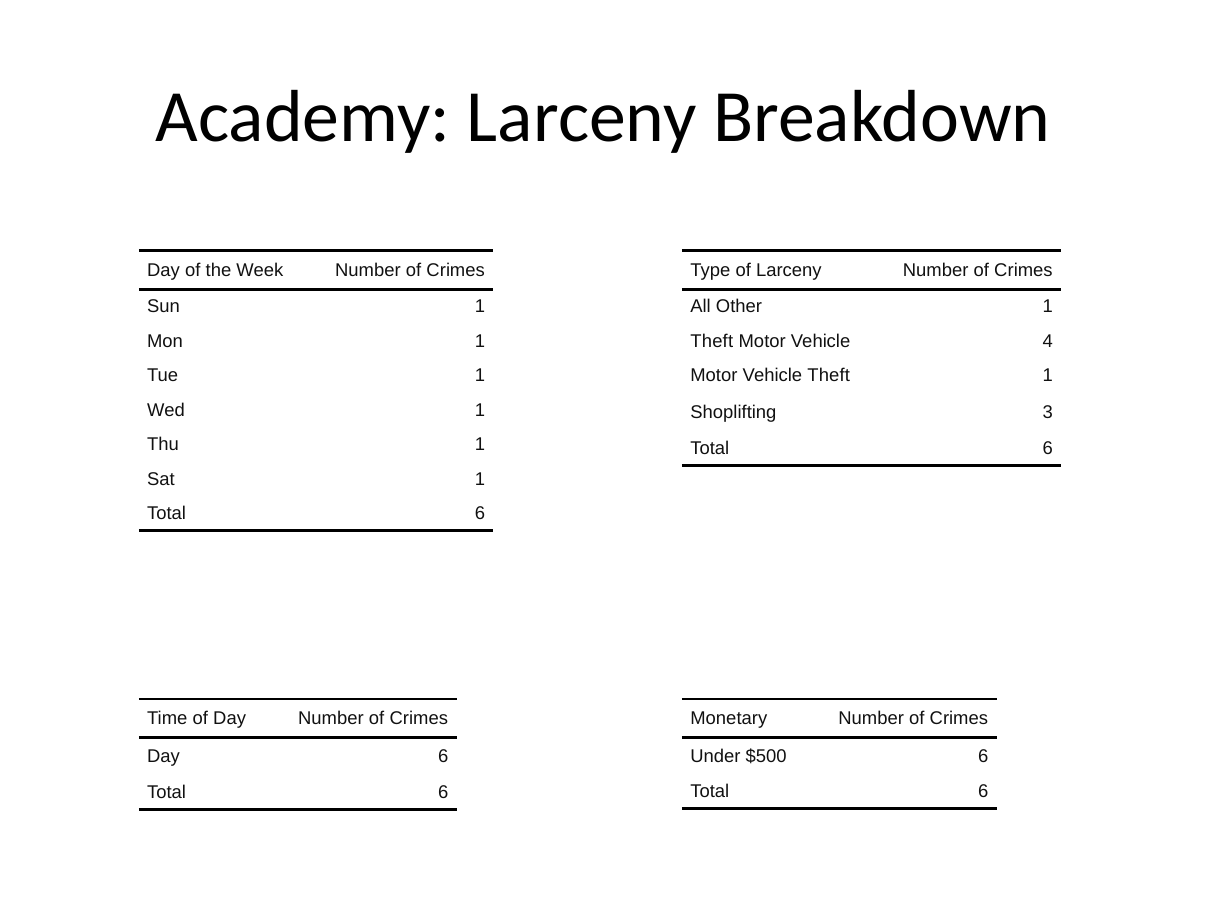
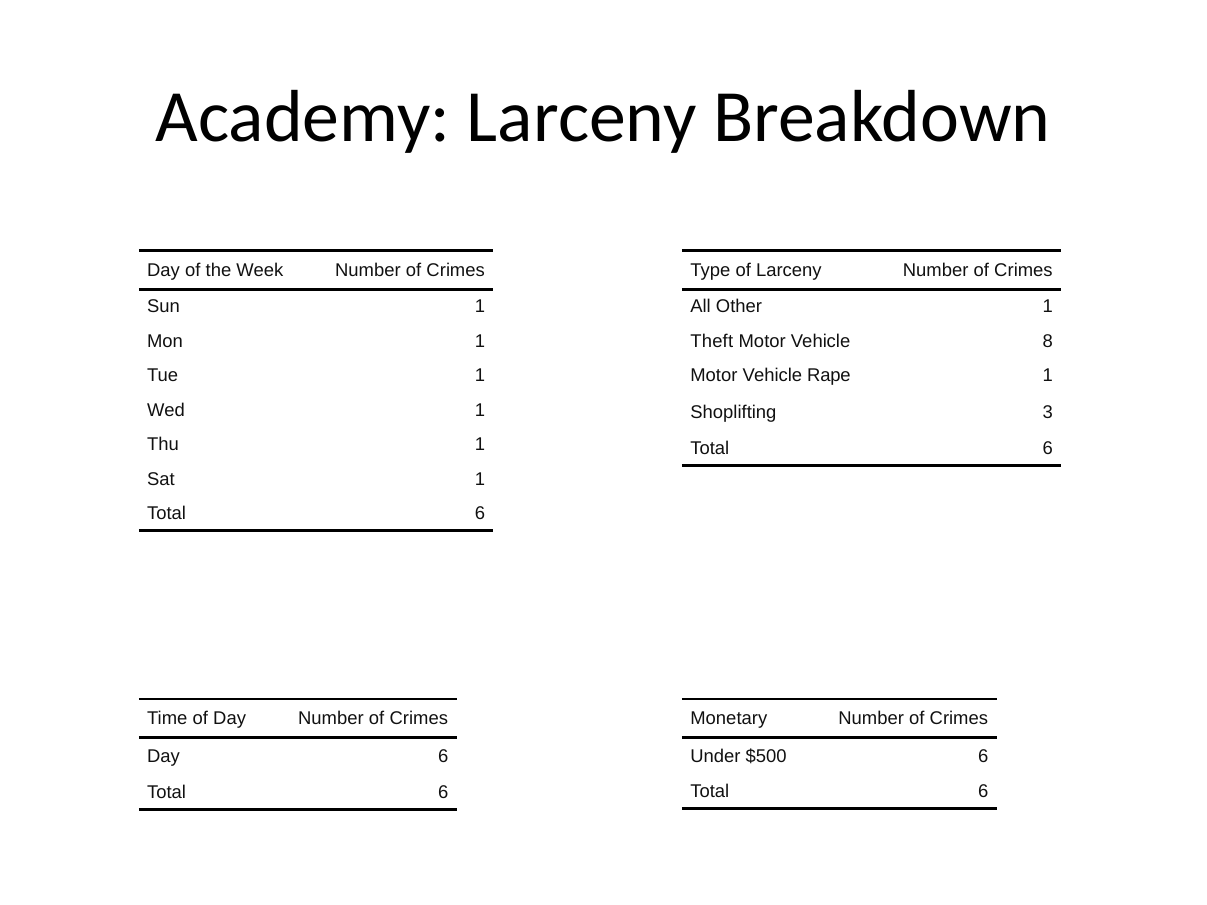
4: 4 -> 8 (1048, 341)
Vehicle Theft: Theft -> Rape (829, 376)
